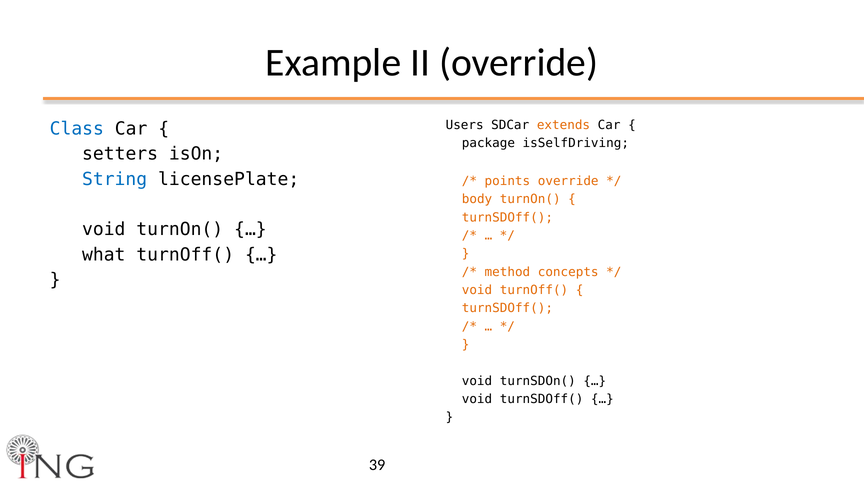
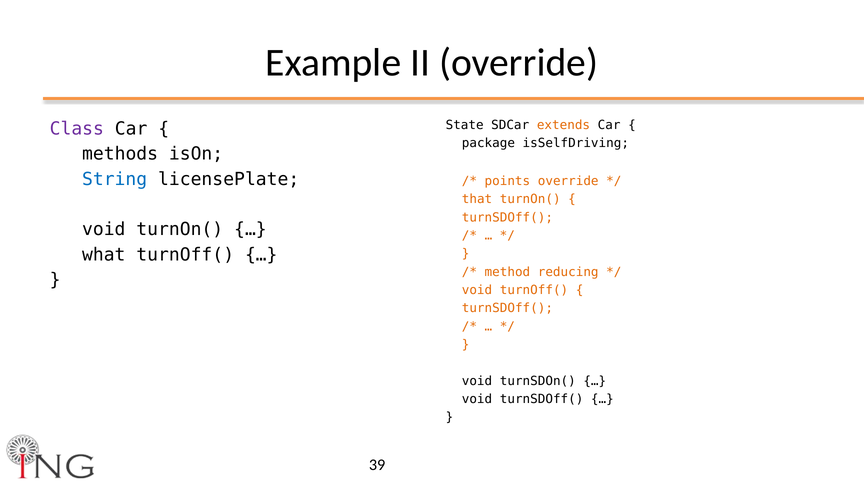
Users: Users -> State (465, 125)
Class colour: blue -> purple (77, 129)
setters: setters -> methods (120, 154)
body: body -> that (477, 199)
concepts: concepts -> reducing (568, 272)
